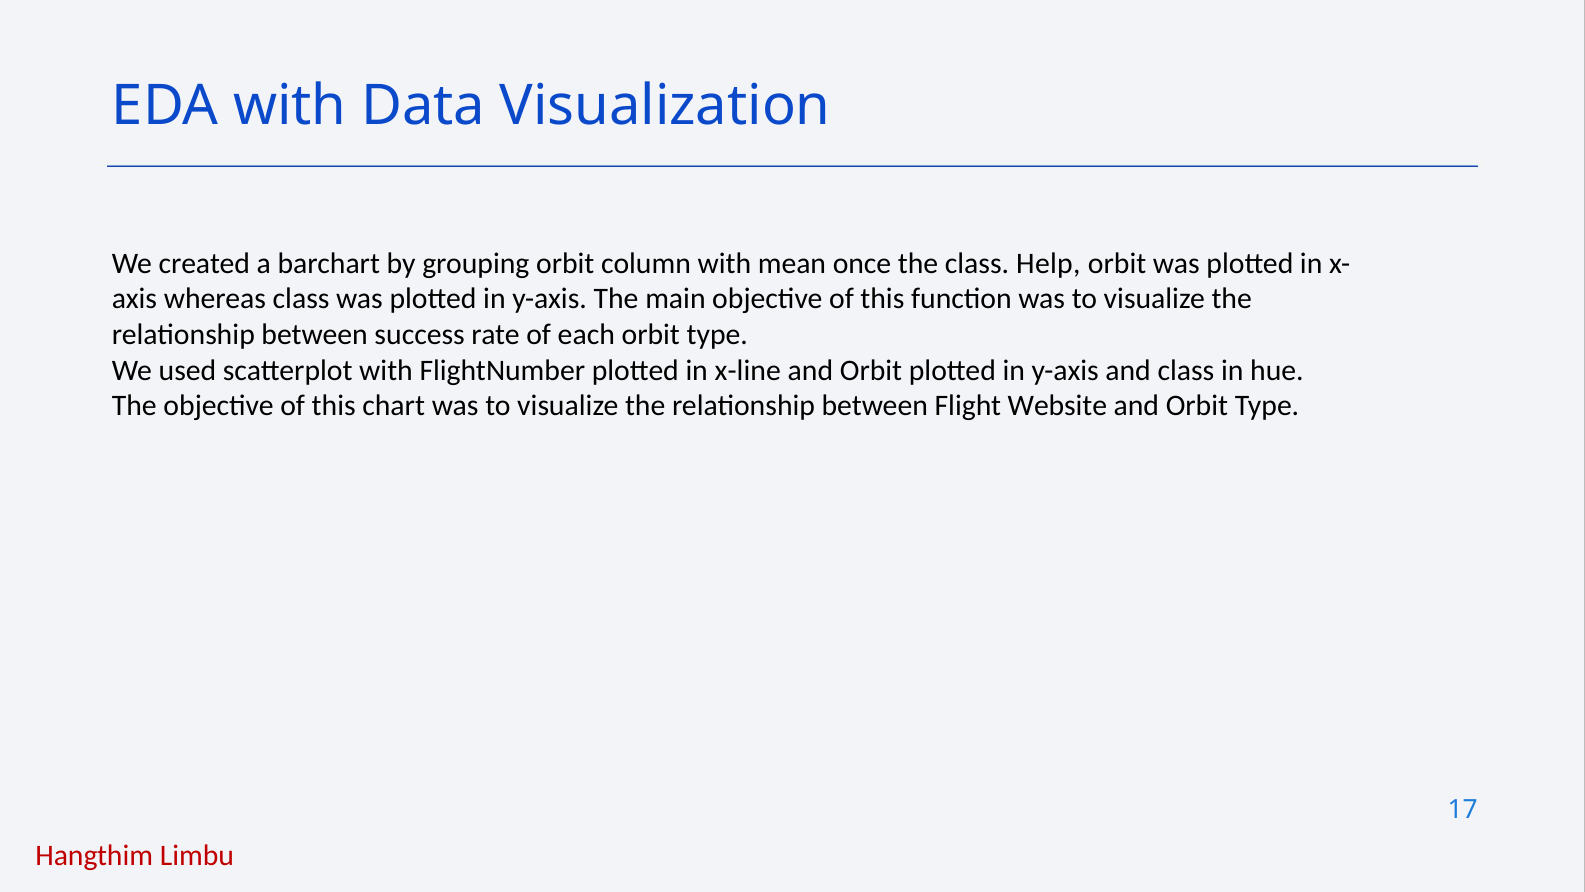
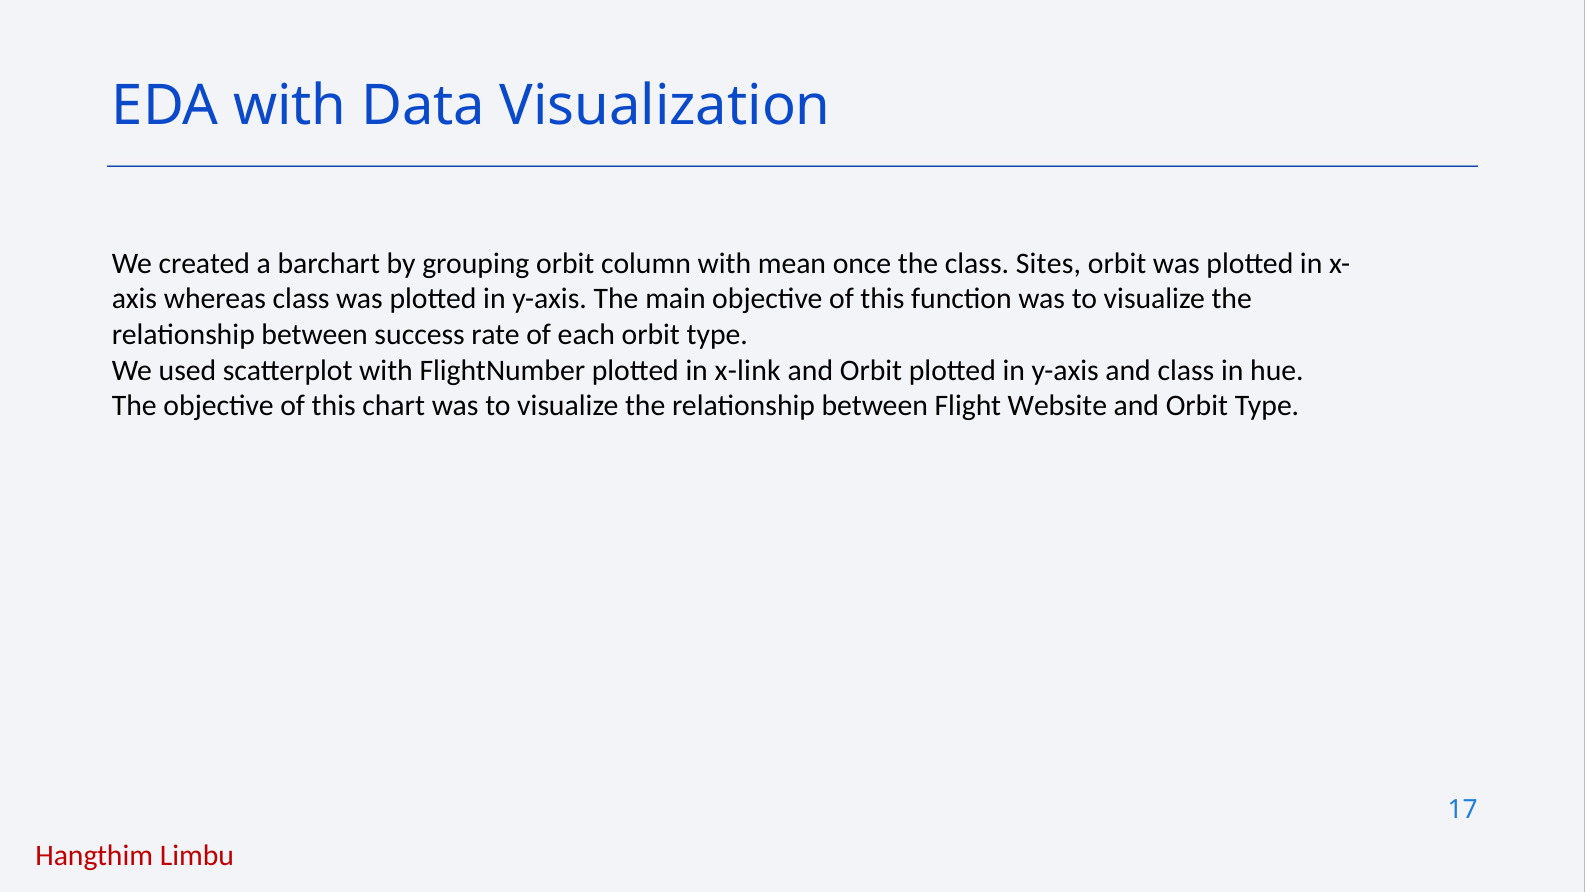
Help: Help -> Sites (1048, 263)
x-line: x-line -> x-link (748, 370)
